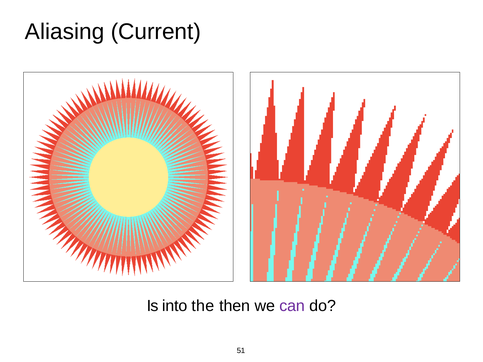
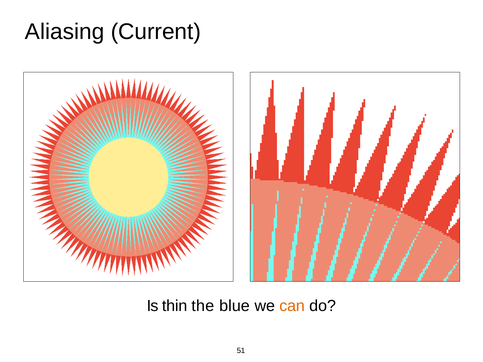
into: into -> thin (175, 306)
then: then -> blue (234, 306)
can colour: purple -> orange (292, 306)
